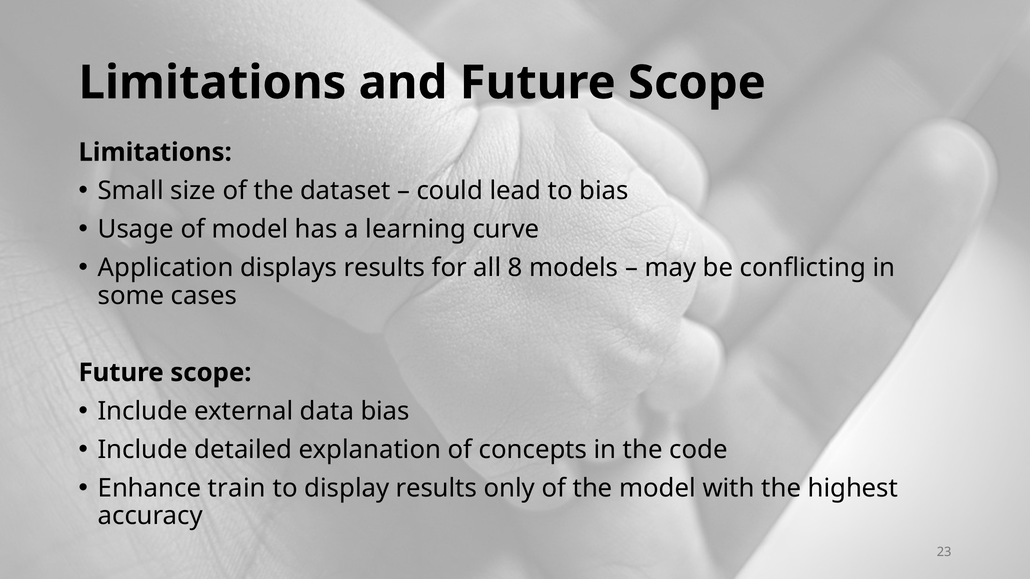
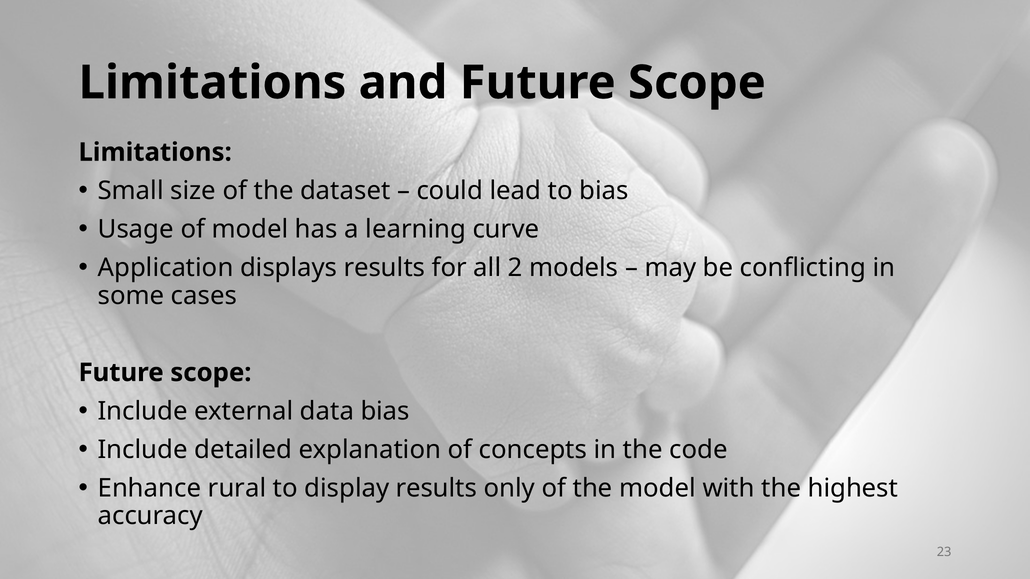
8: 8 -> 2 (515, 268)
train: train -> rural (237, 488)
